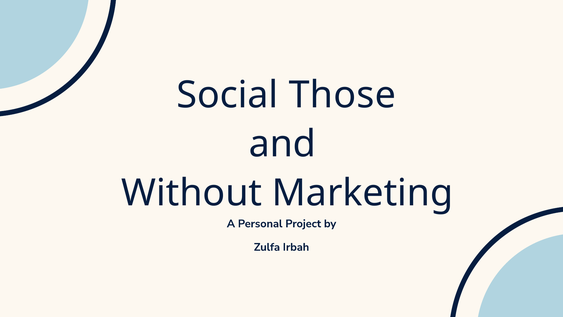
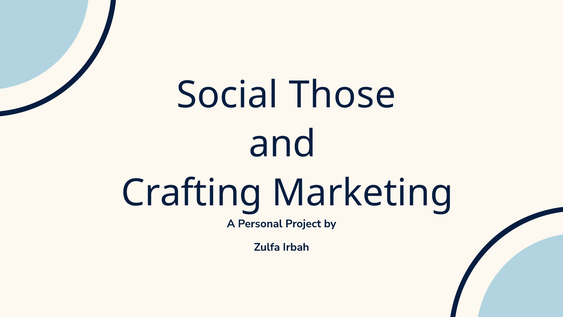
Without: Without -> Crafting (192, 193)
